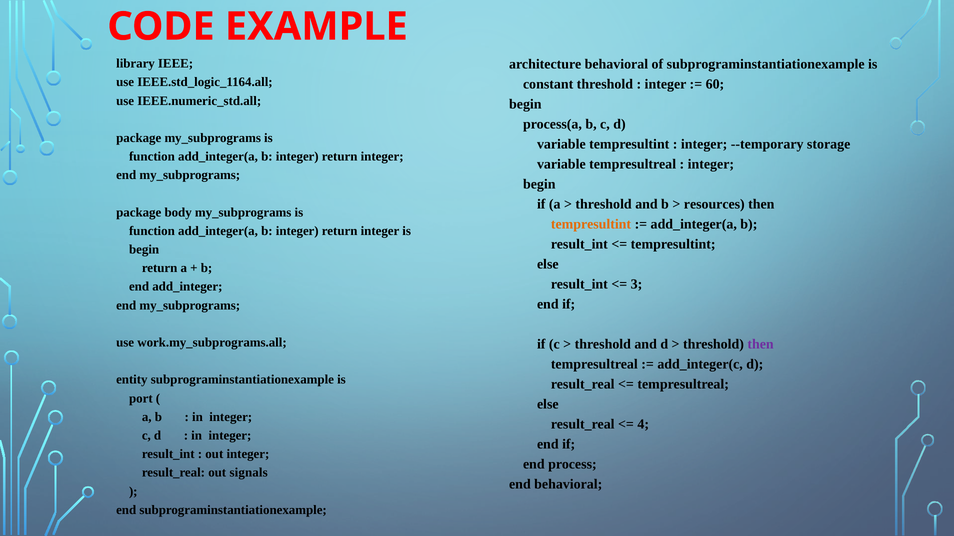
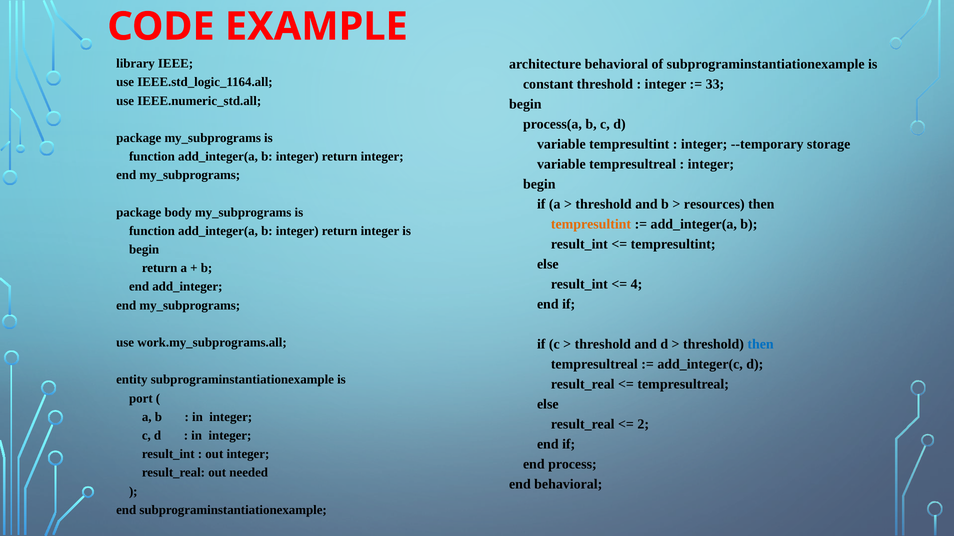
60: 60 -> 33 (715, 84)
3: 3 -> 4 (637, 285)
then colour: purple -> blue (761, 345)
4: 4 -> 2 (643, 425)
signals: signals -> needed (249, 473)
